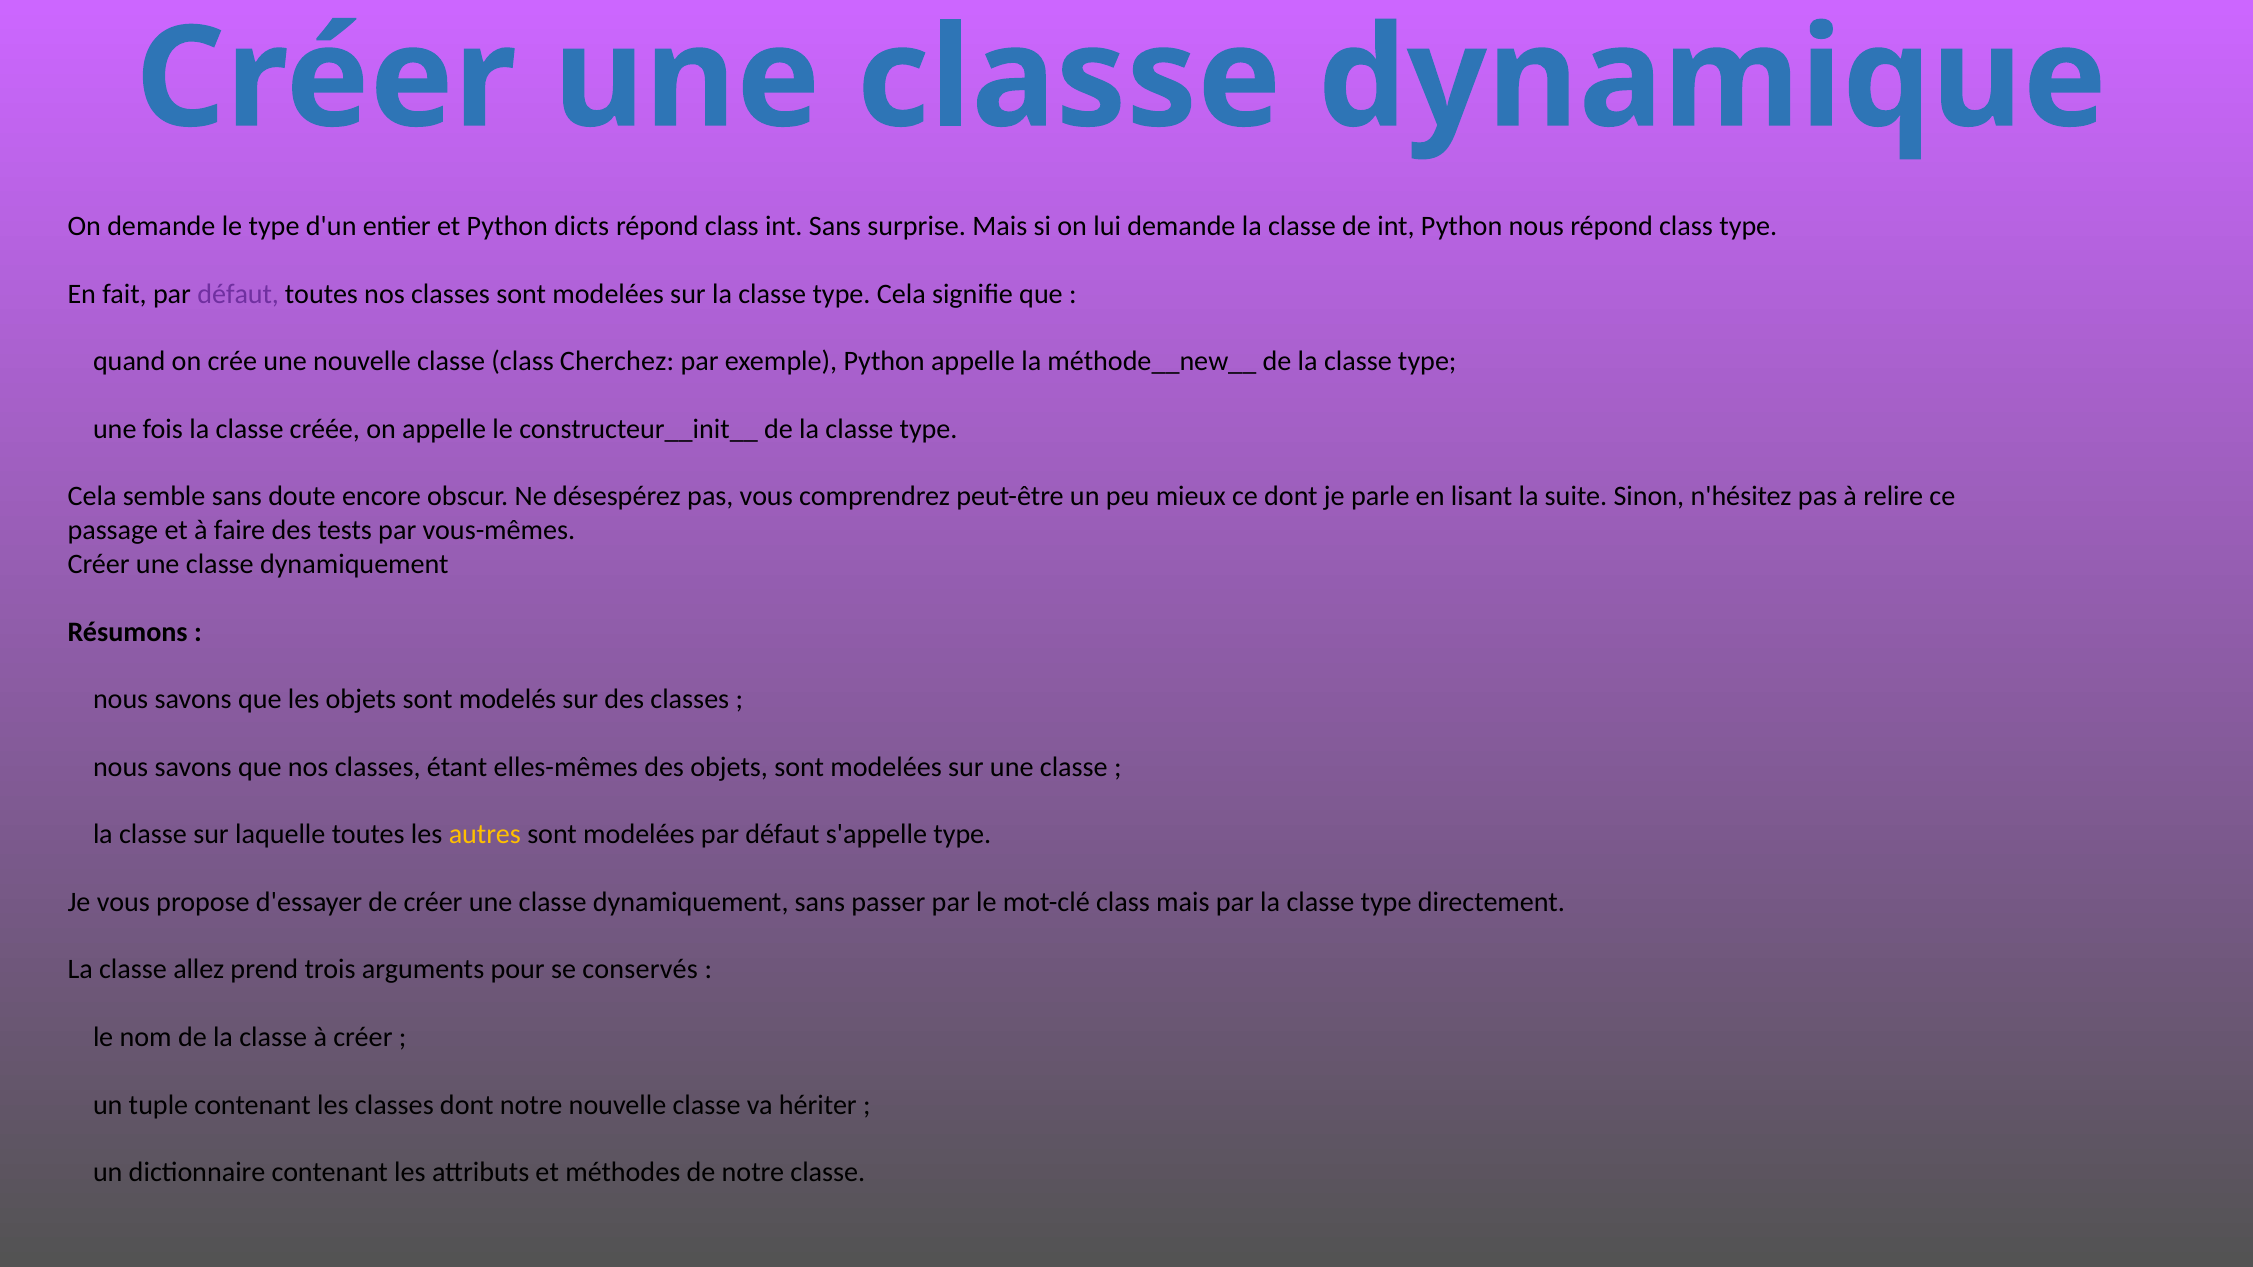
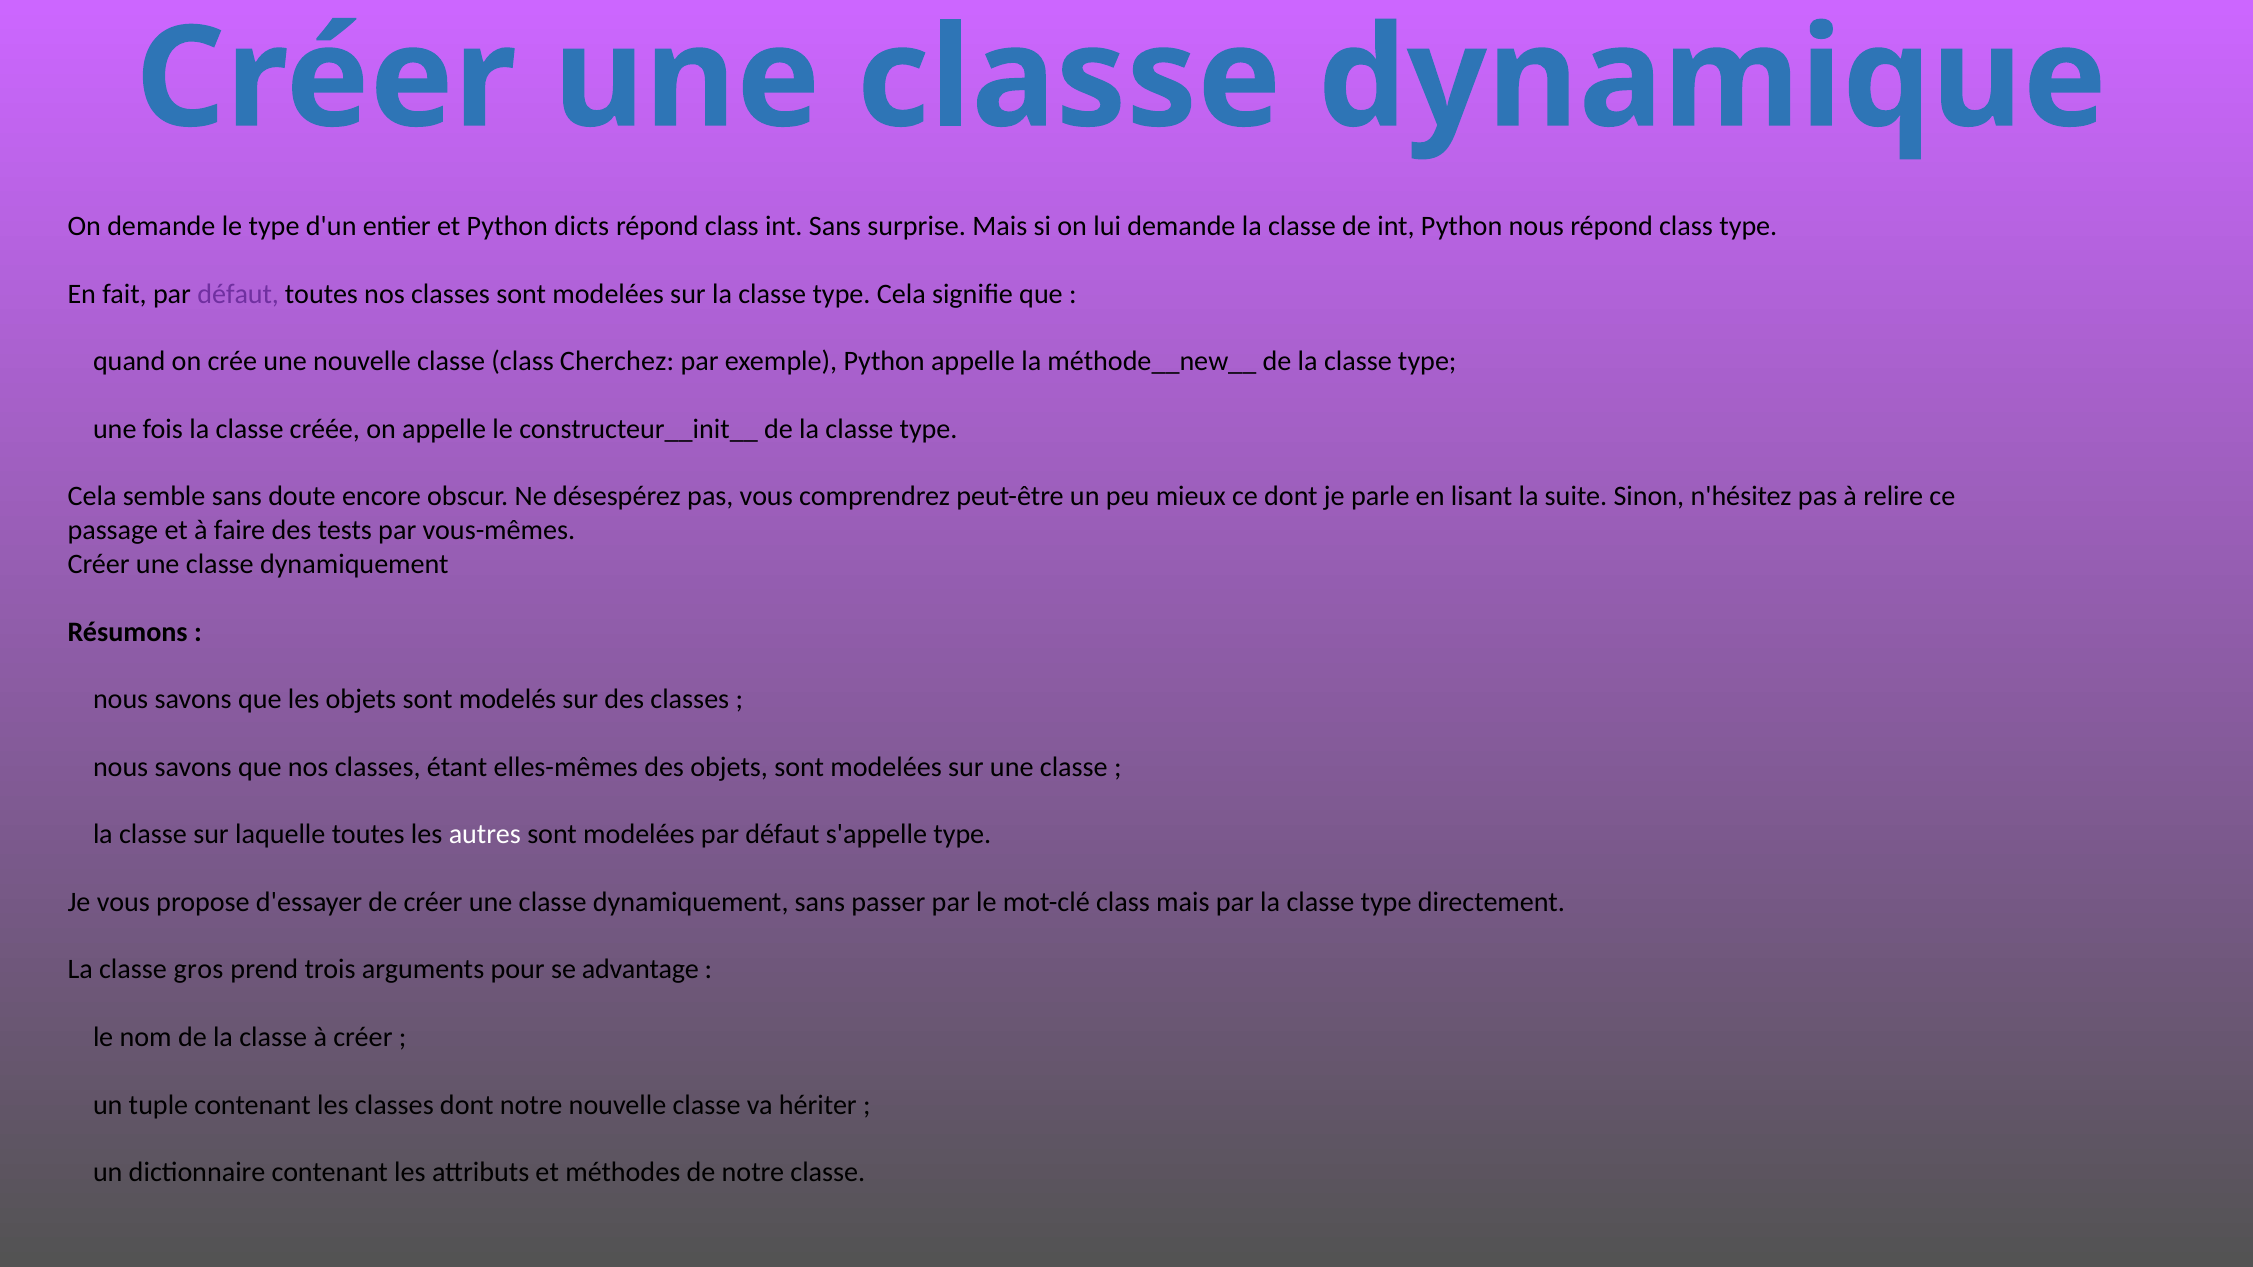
autres colour: yellow -> white (485, 835)
allez: allez -> gros (199, 970)
conservés: conservés -> advantage (640, 970)
